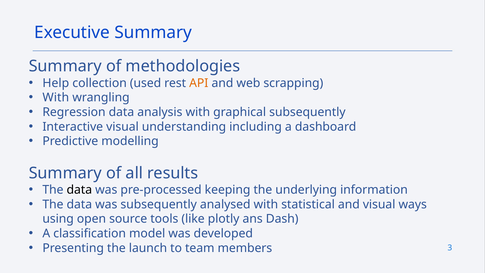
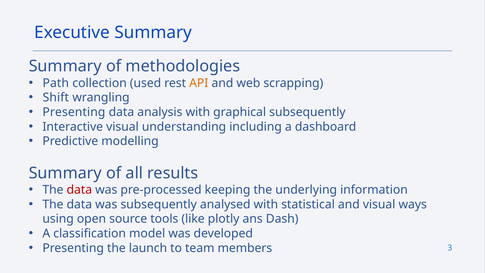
Help: Help -> Path (56, 83)
With: With -> Shift (56, 98)
Regression: Regression -> Presenting (74, 112)
data colour: black -> red (79, 190)
